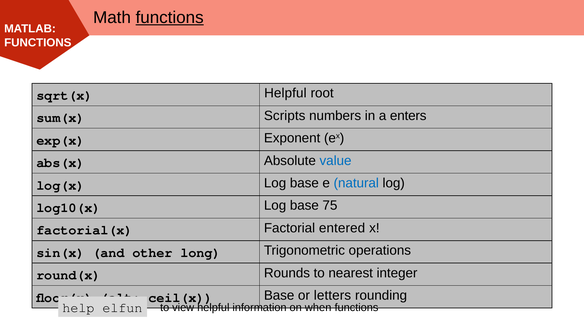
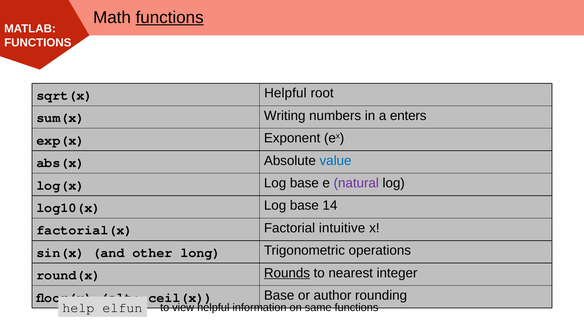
Scripts: Scripts -> Writing (285, 115)
natural colour: blue -> purple (356, 183)
75: 75 -> 14 (330, 205)
entered: entered -> intuitive (342, 228)
Rounds underline: none -> present (287, 273)
letters: letters -> author (333, 295)
when: when -> same (318, 307)
